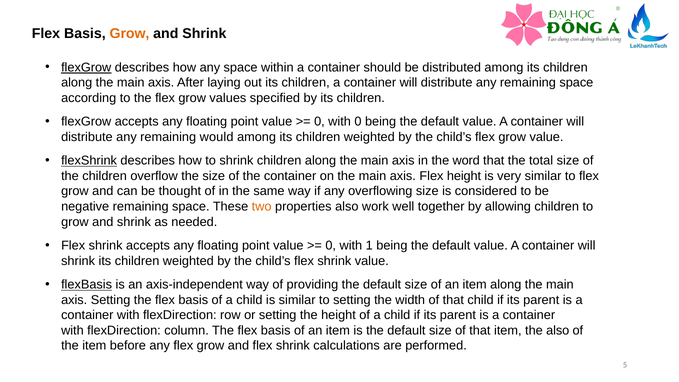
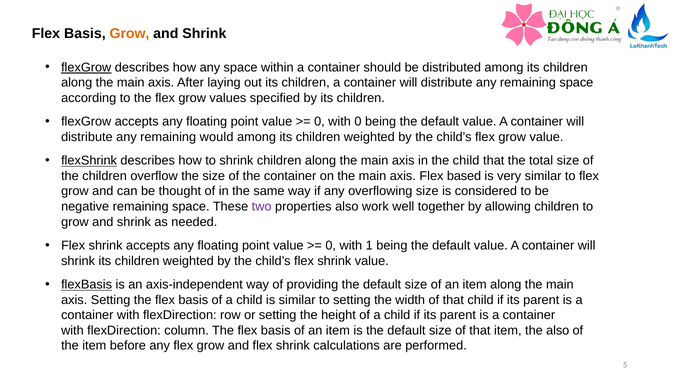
the word: word -> child (466, 161)
Flex height: height -> based (464, 176)
two colour: orange -> purple (262, 207)
